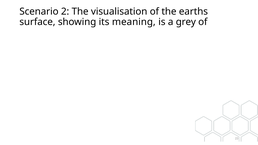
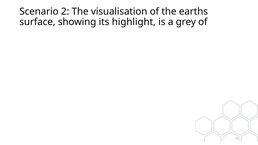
meaning: meaning -> highlight (134, 22)
